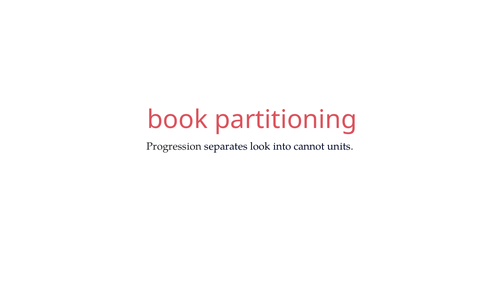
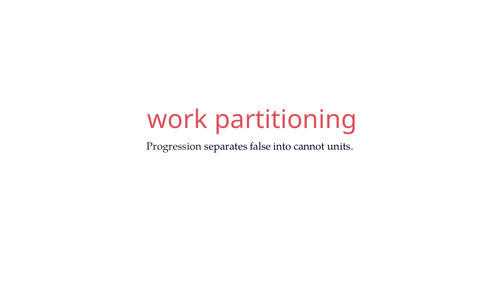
book: book -> work (177, 120)
look: look -> false (260, 147)
